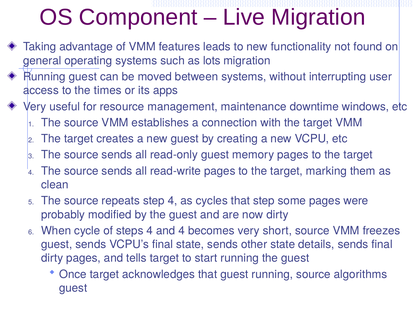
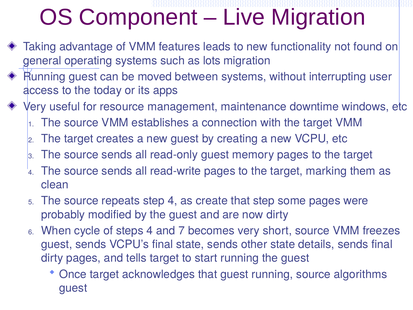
times: times -> today (108, 90)
cycles: cycles -> create (212, 201)
and 4: 4 -> 7 (182, 230)
